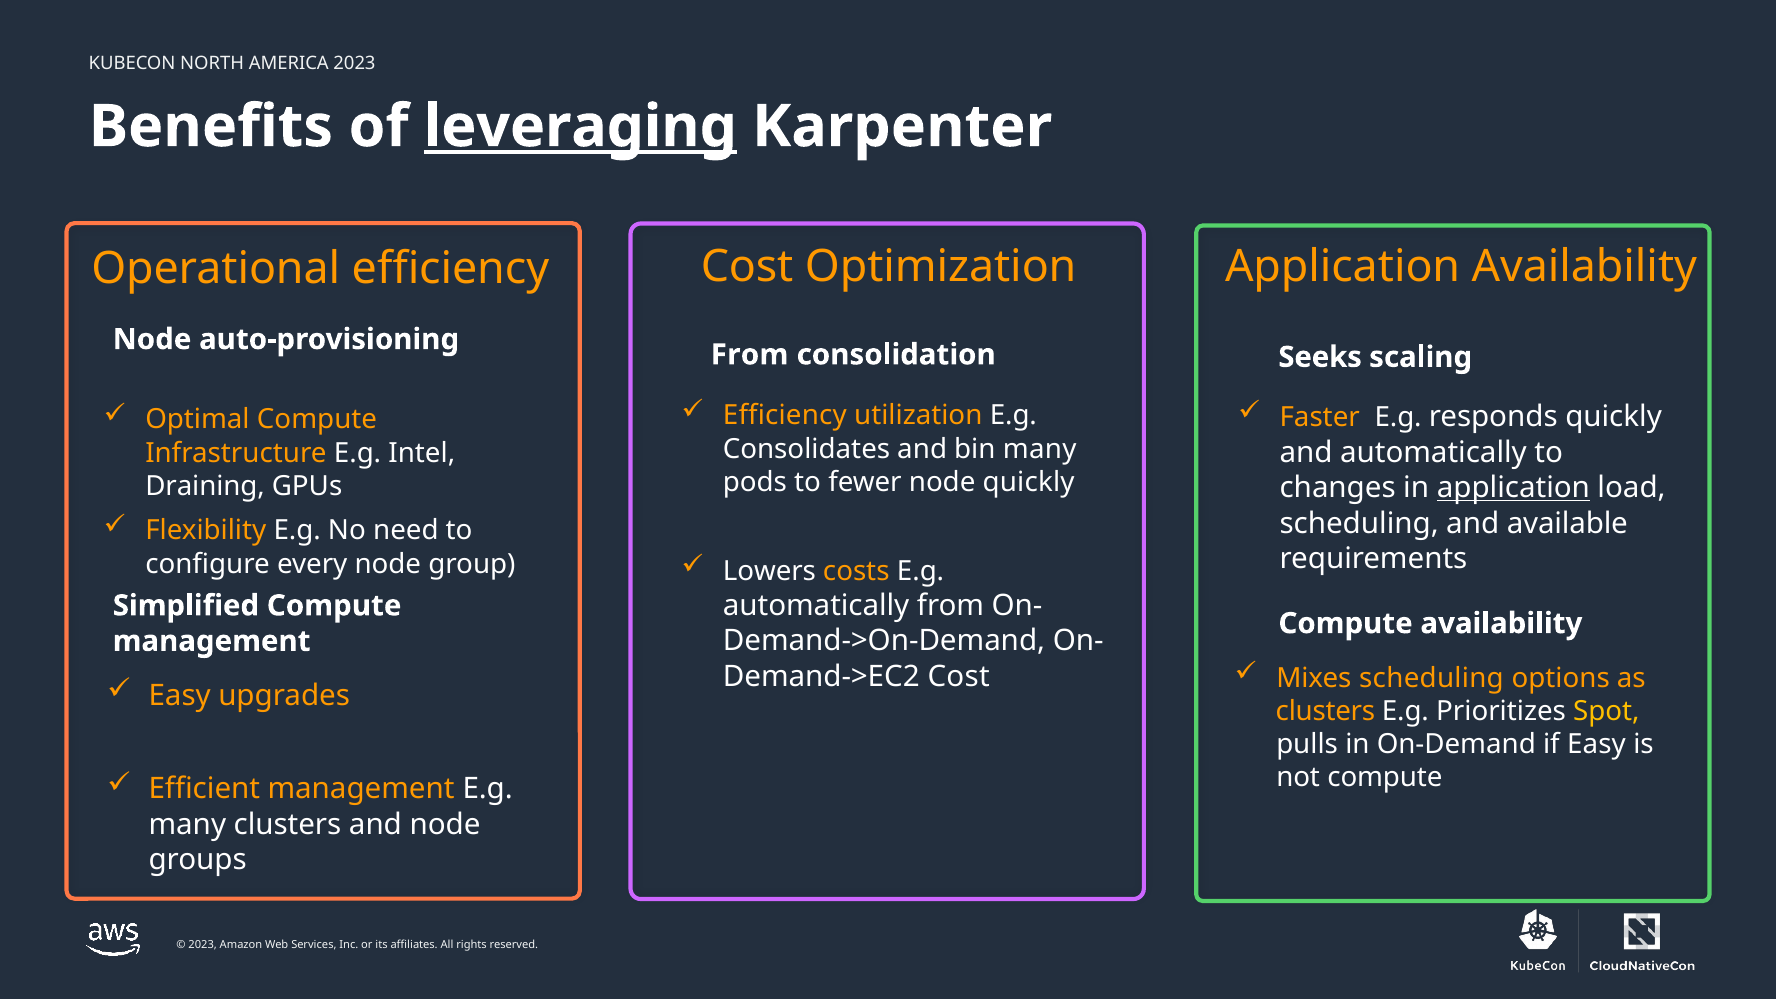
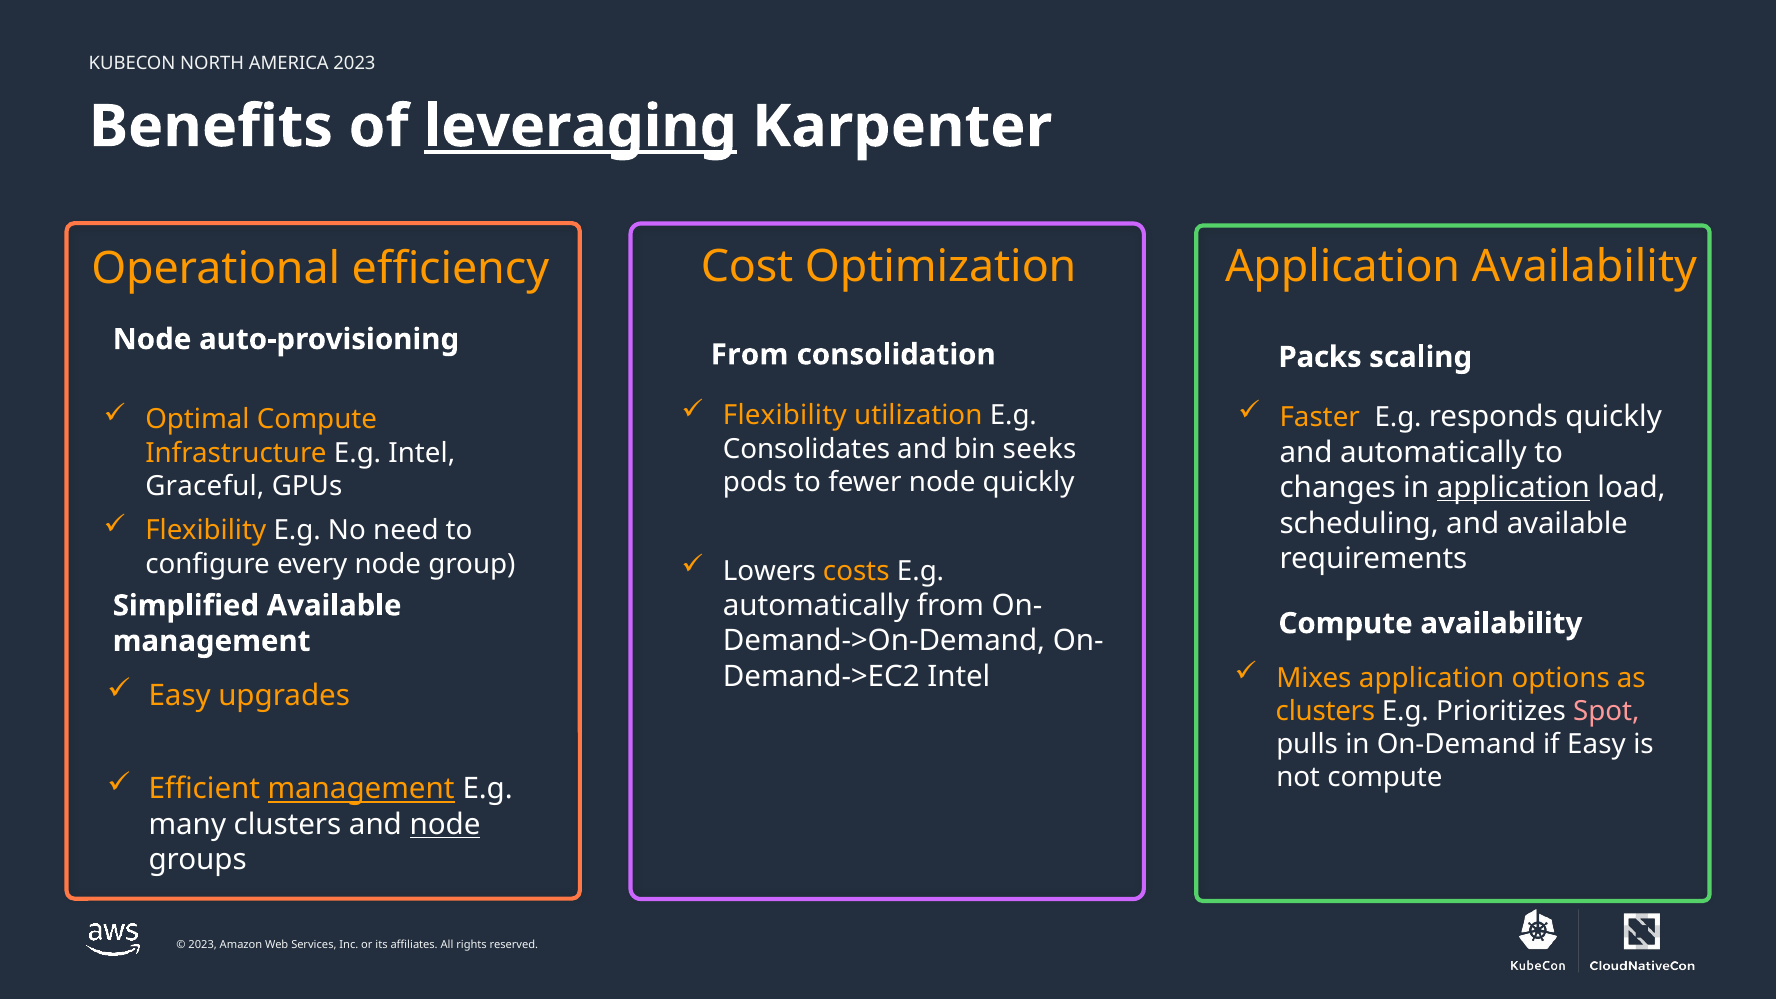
Seeks: Seeks -> Packs (1320, 357)
Efficiency: Efficiency -> Flexibility (785, 416)
bin many: many -> seeks (1040, 449)
Draining: Draining -> Graceful (205, 486)
Simplified Compute: Compute -> Available (334, 606)
Mixes scheduling: scheduling -> application (1432, 678)
Cost: Cost -> Intel (959, 677)
Spot colour: yellow -> pink (1606, 711)
management underline: none -> present (361, 789)
node underline: none -> present (445, 825)
